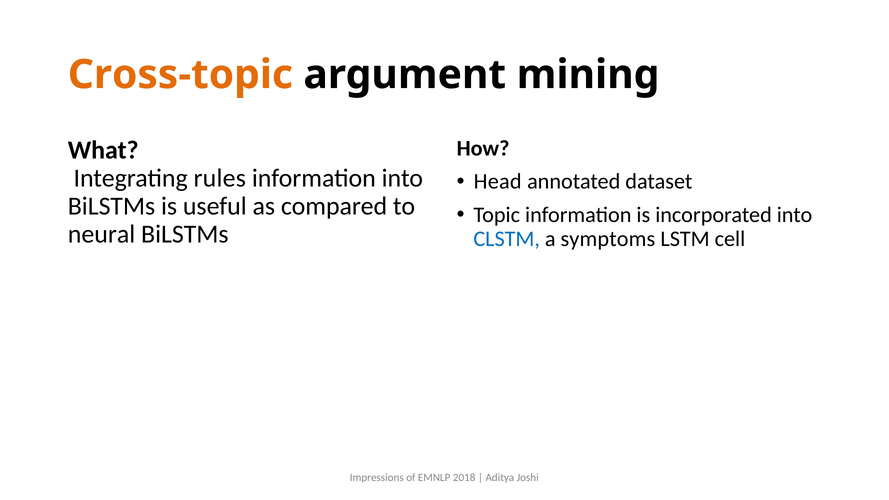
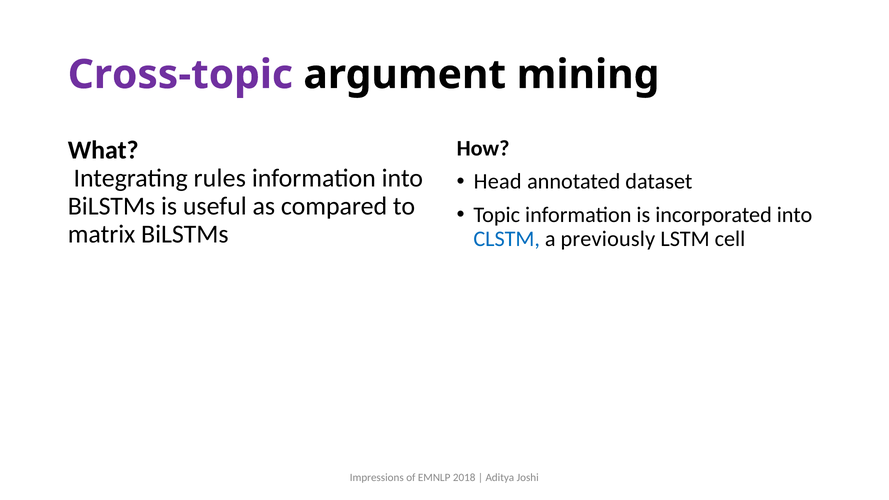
Cross-topic colour: orange -> purple (180, 75)
neural: neural -> matrix (102, 234)
symptoms: symptoms -> previously (608, 239)
